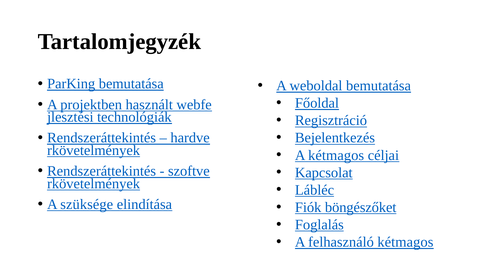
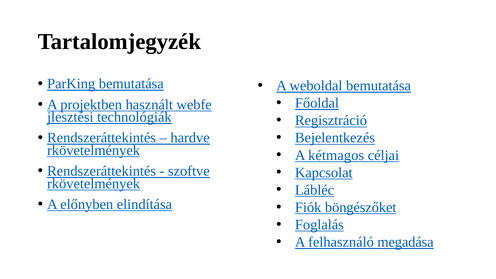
szüksége: szüksége -> előnyben (87, 204)
felhasználó kétmagos: kétmagos -> megadása (405, 242)
